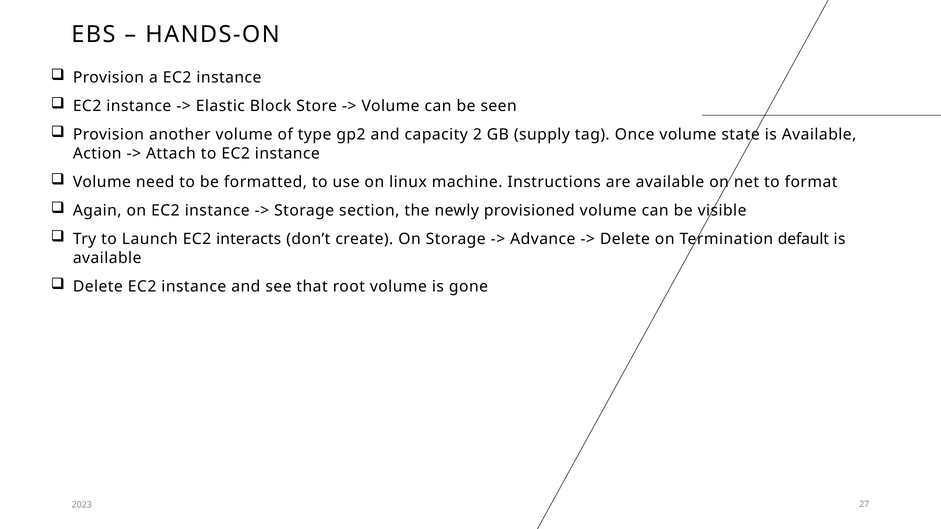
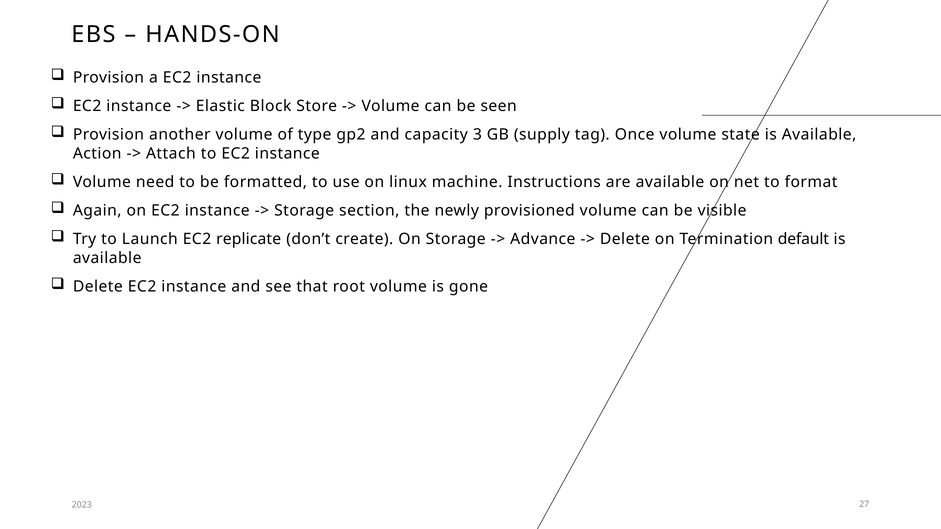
2: 2 -> 3 (477, 135)
interacts: interacts -> replicate (249, 239)
